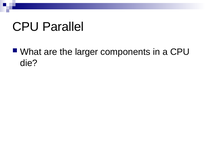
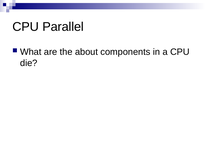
larger: larger -> about (86, 52)
